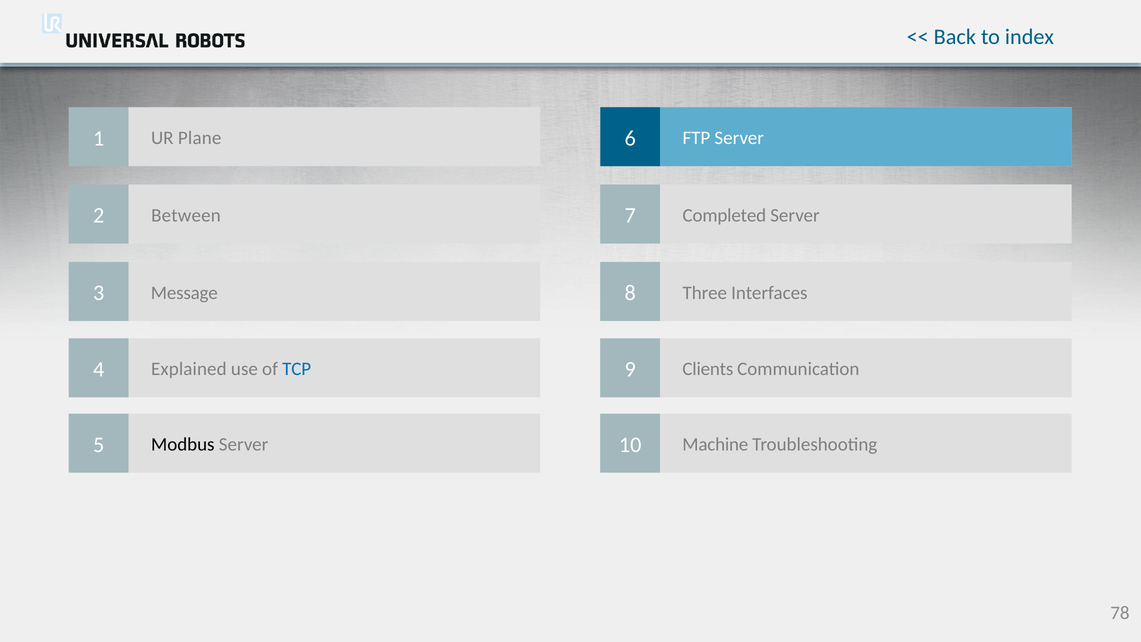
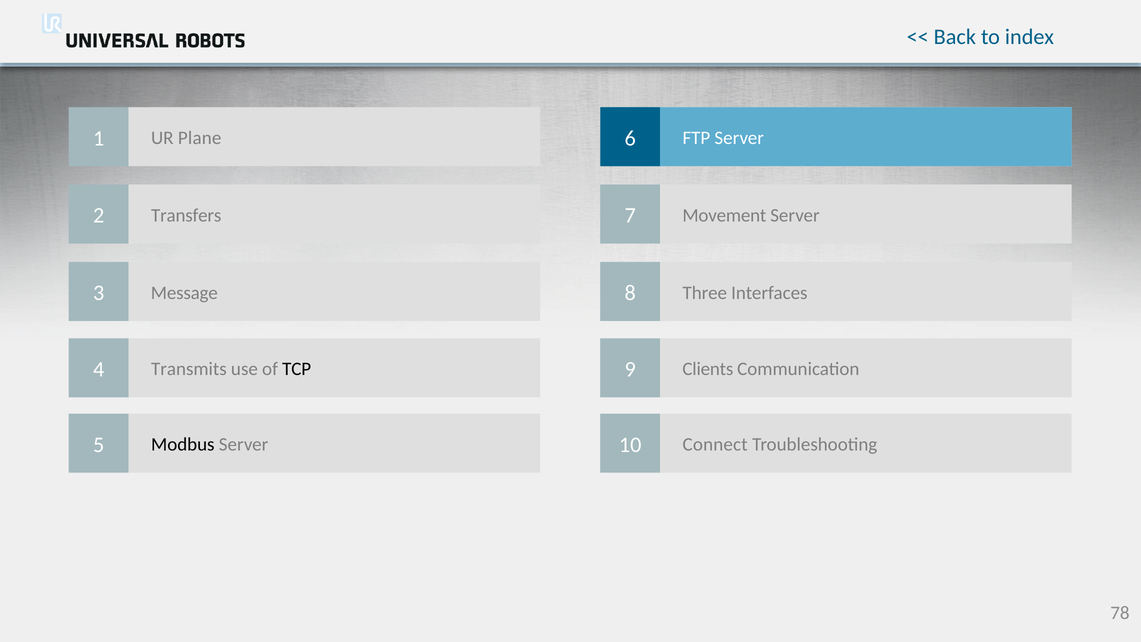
Between: Between -> Transfers (186, 215)
Completed: Completed -> Movement (724, 215)
Explained: Explained -> Transmits (189, 369)
TCP colour: blue -> black (297, 369)
Machine: Machine -> Connect (715, 444)
